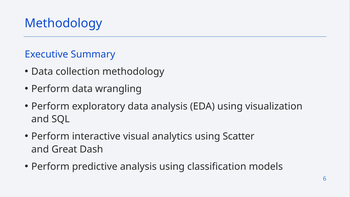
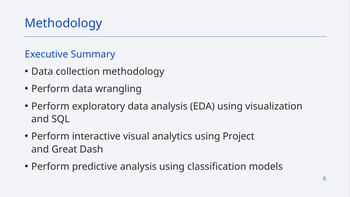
Scatter: Scatter -> Project (239, 136)
